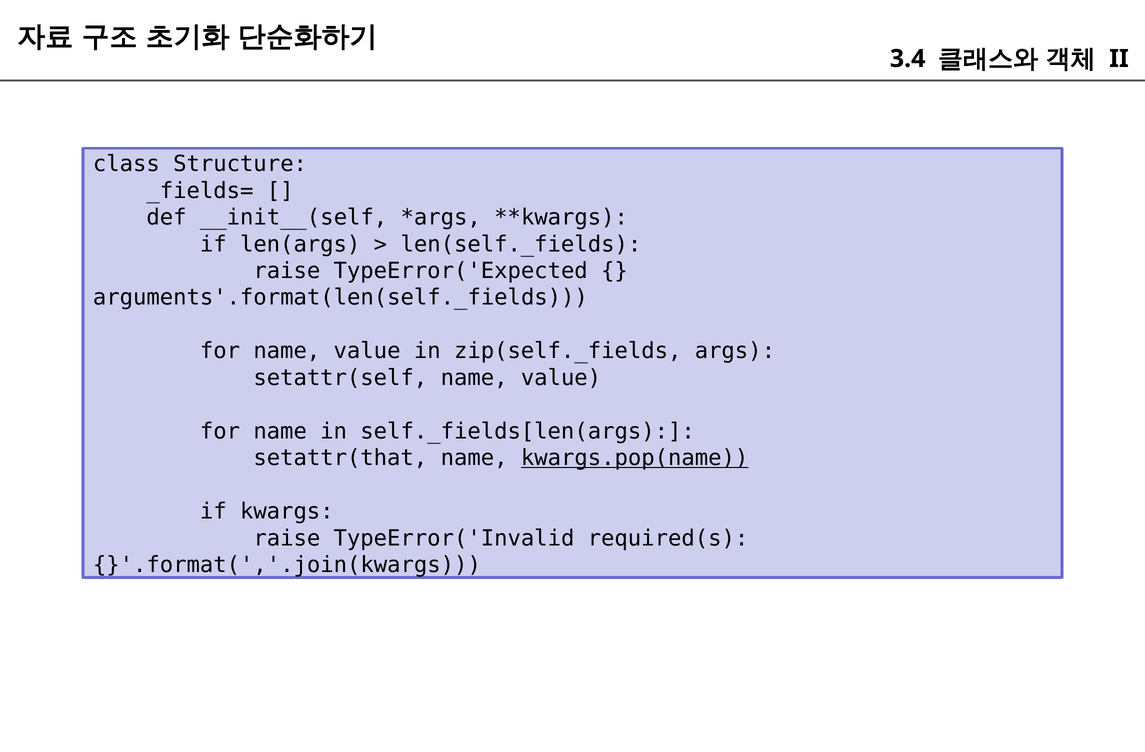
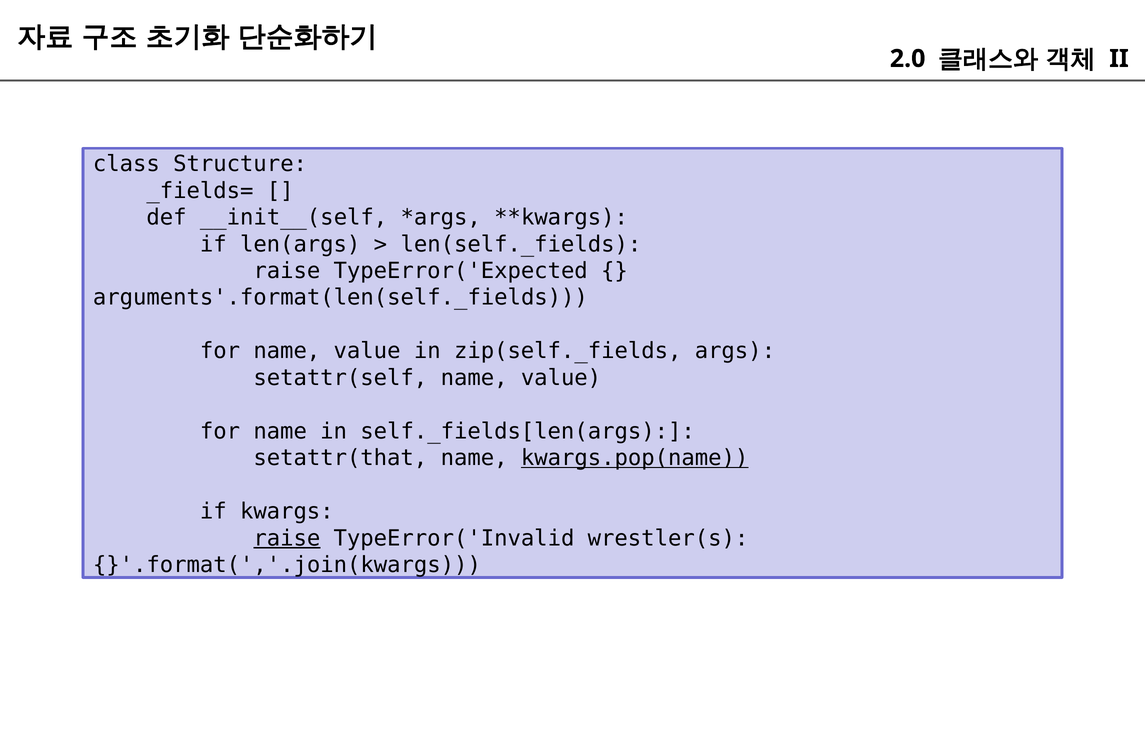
3.4: 3.4 -> 2.0 (908, 59)
raise underline: none -> present (287, 538)
required(s: required(s -> wrestler(s (668, 538)
